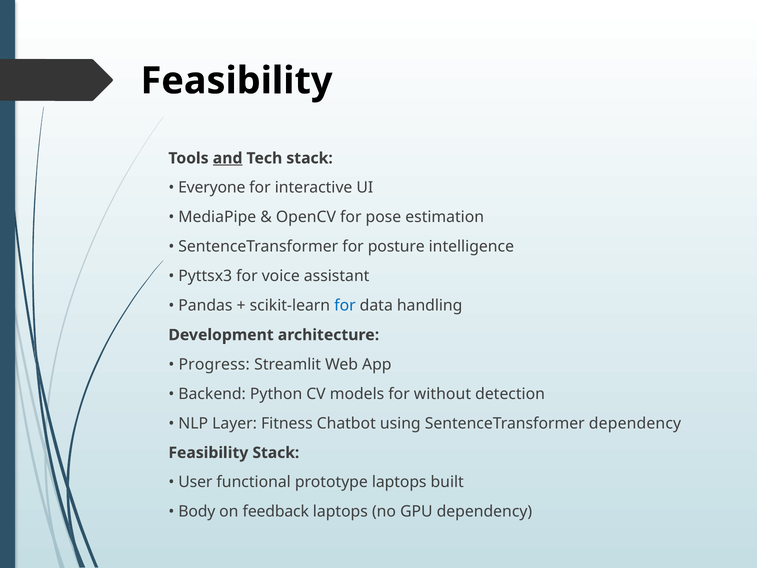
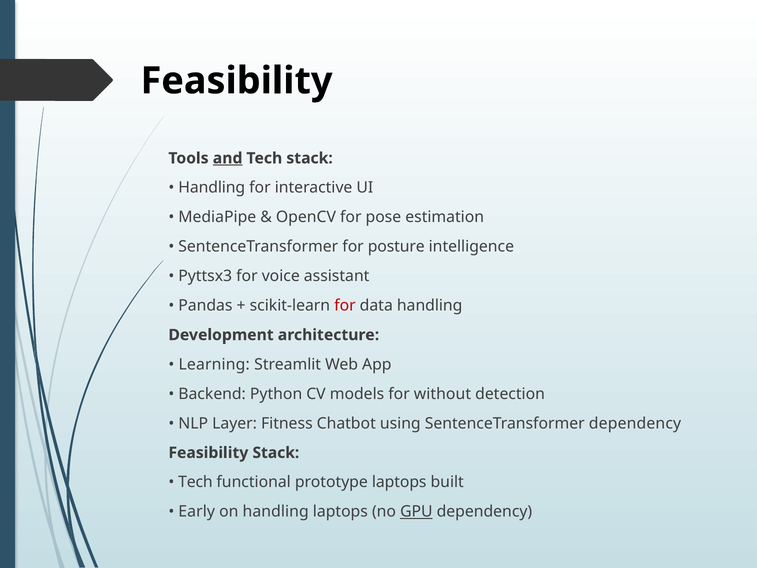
Everyone: Everyone -> Handling (212, 188)
for colour: blue -> red (345, 305)
Progress: Progress -> Learning (214, 364)
User: User -> Tech (195, 482)
Body: Body -> Early (197, 511)
on feedback: feedback -> handling (276, 511)
GPU underline: none -> present (416, 511)
